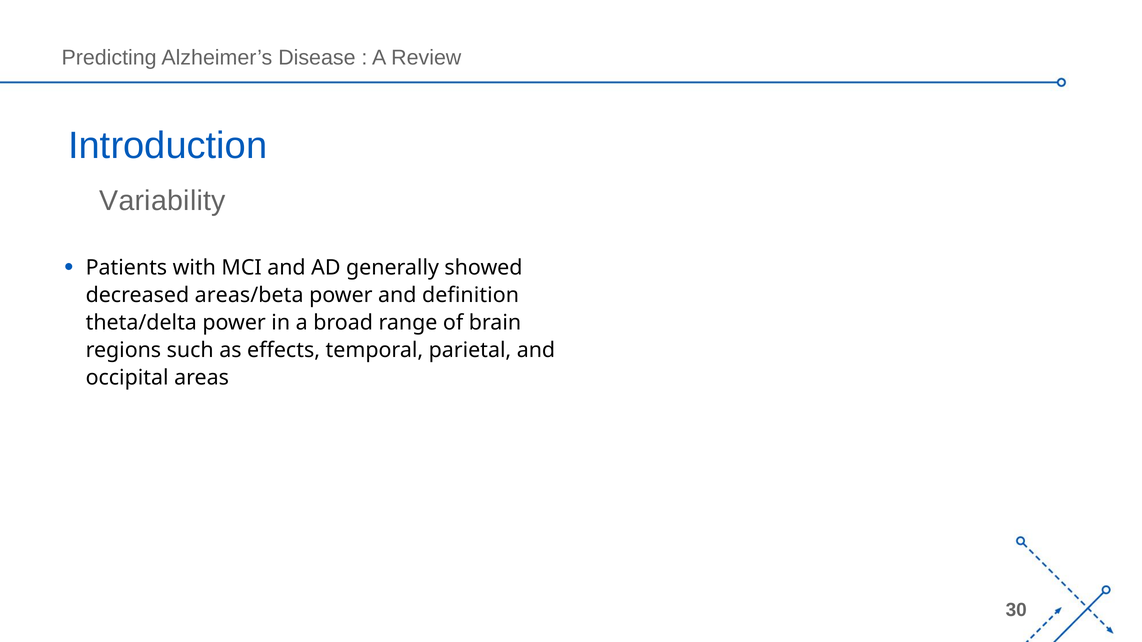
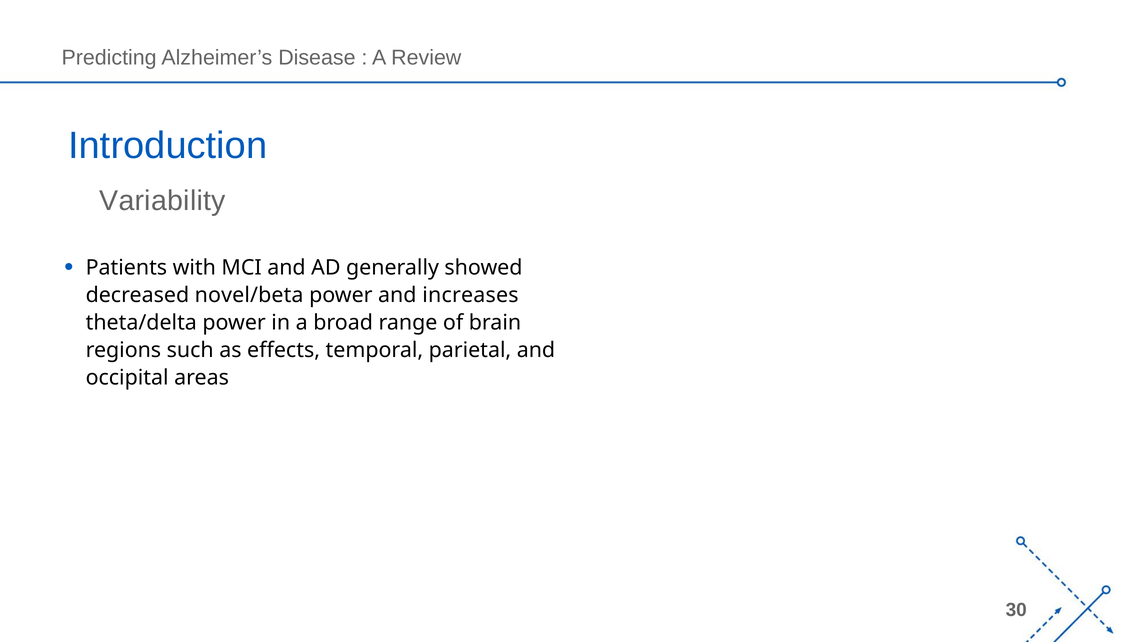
areas/beta: areas/beta -> novel/beta (249, 295)
definition: definition -> increases (470, 295)
